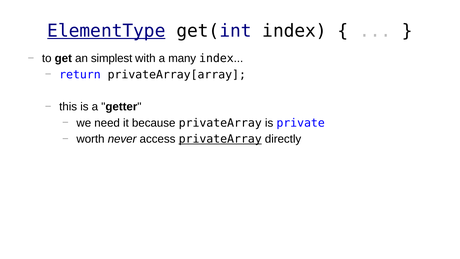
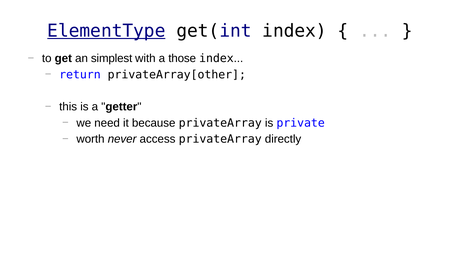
many: many -> those (182, 58)
privateArray[array: privateArray[array -> privateArray[other (177, 75)
privateArray underline: present -> none (220, 139)
